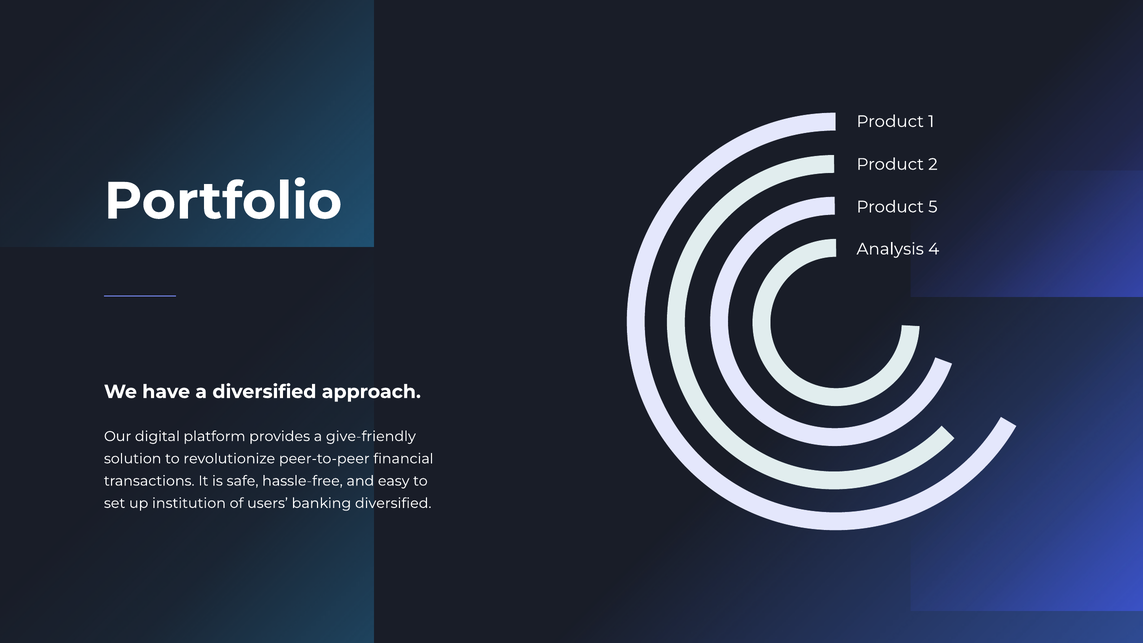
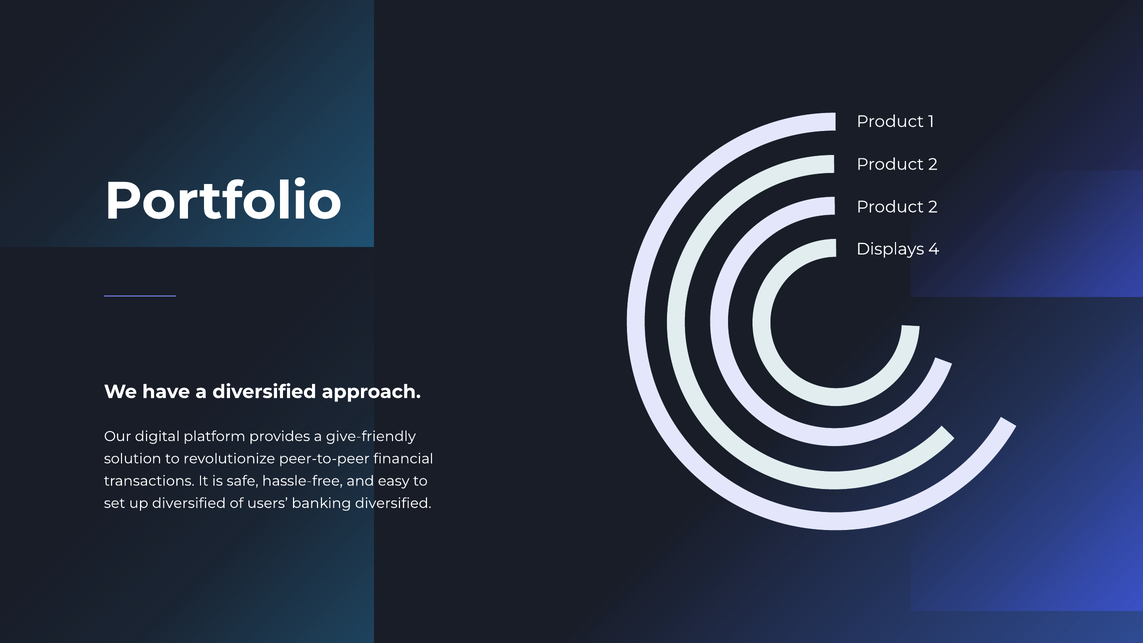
5: 5 -> 2 (933, 207)
Analysis: Analysis -> Displays (890, 249)
up institution: institution -> diversified (189, 503)
